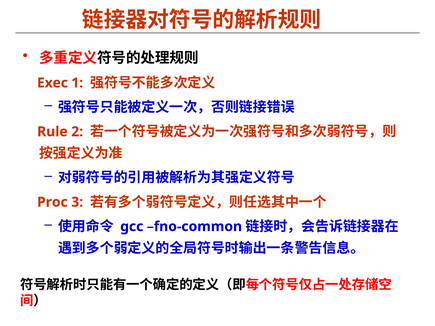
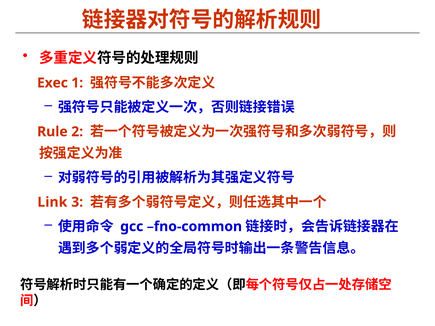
Proc: Proc -> Link (52, 202)
